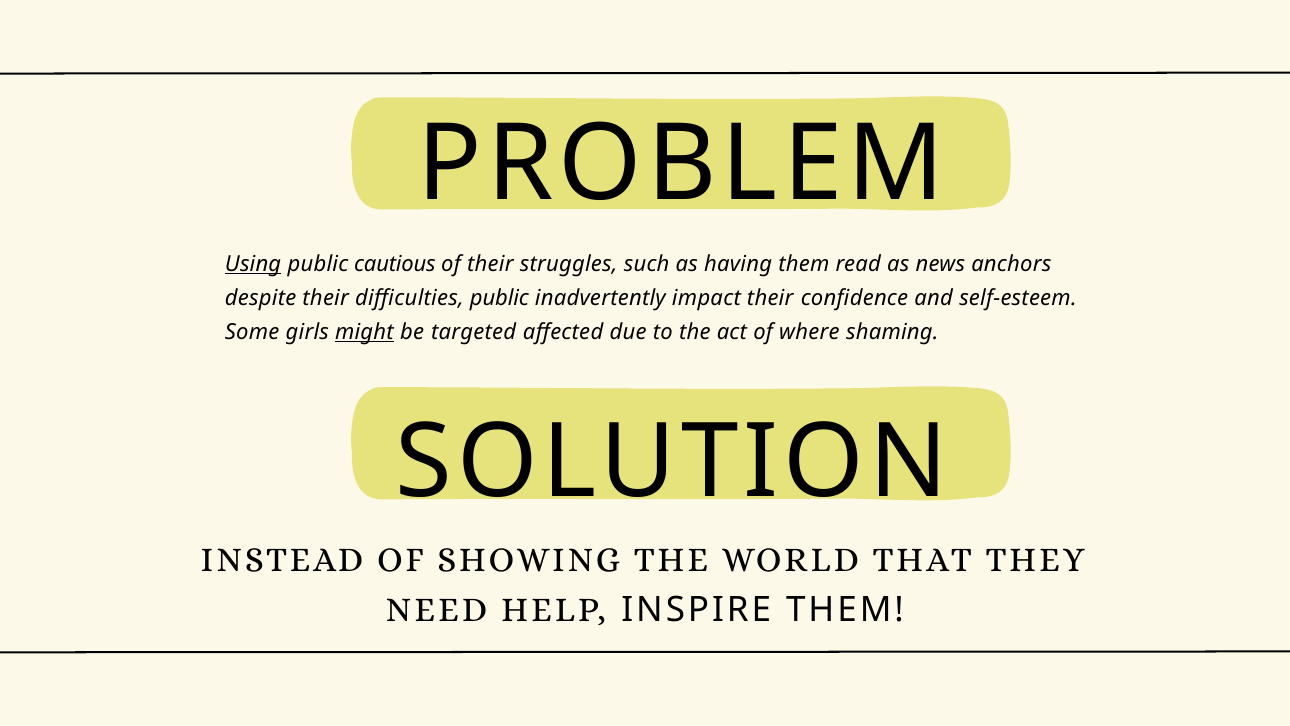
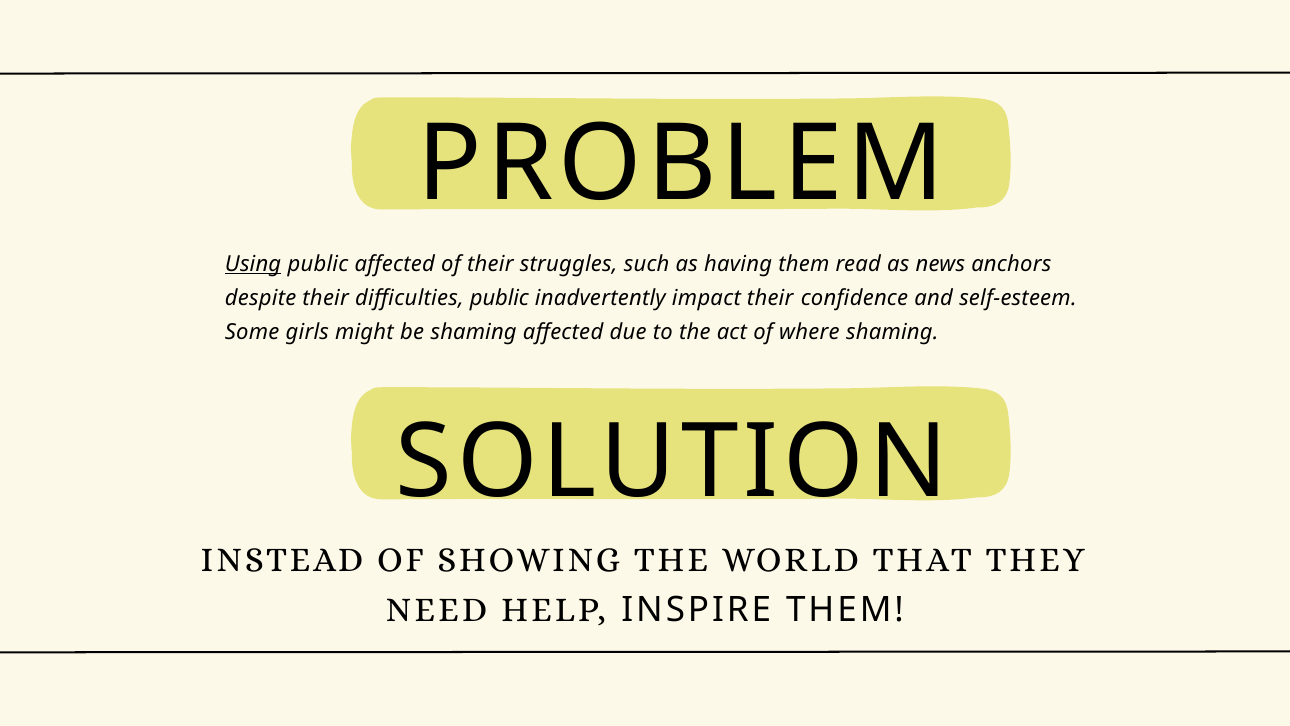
public cautious: cautious -> affected (395, 264)
might underline: present -> none (364, 332)
be targeted: targeted -> shaming (474, 332)
